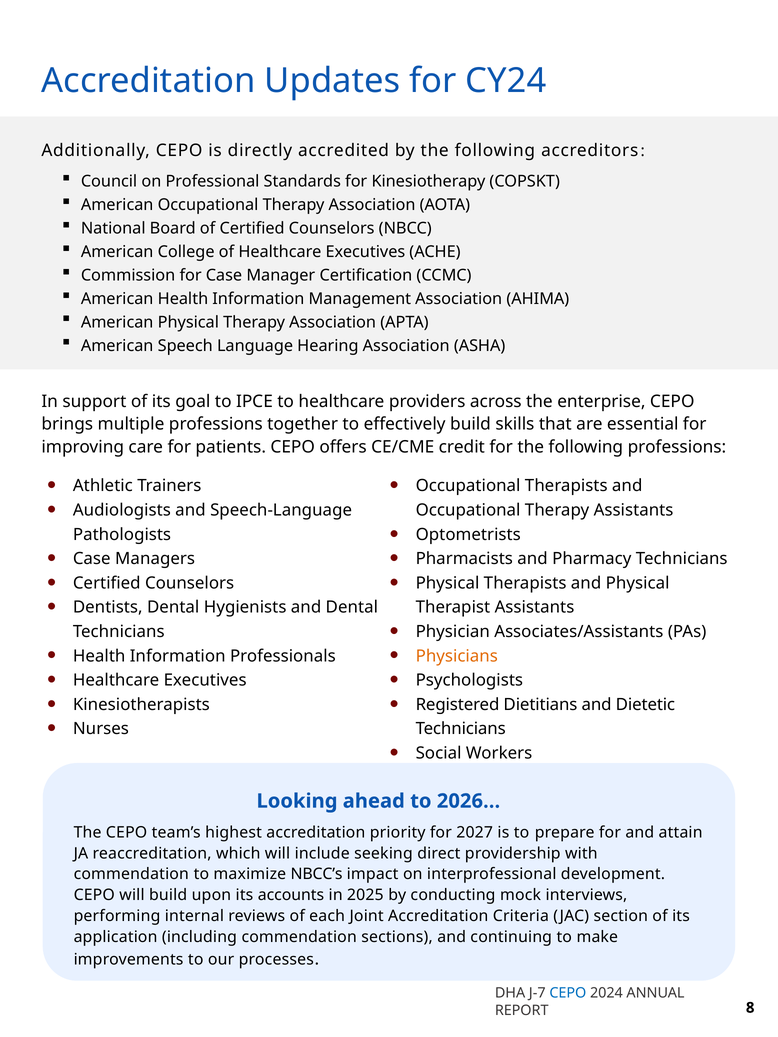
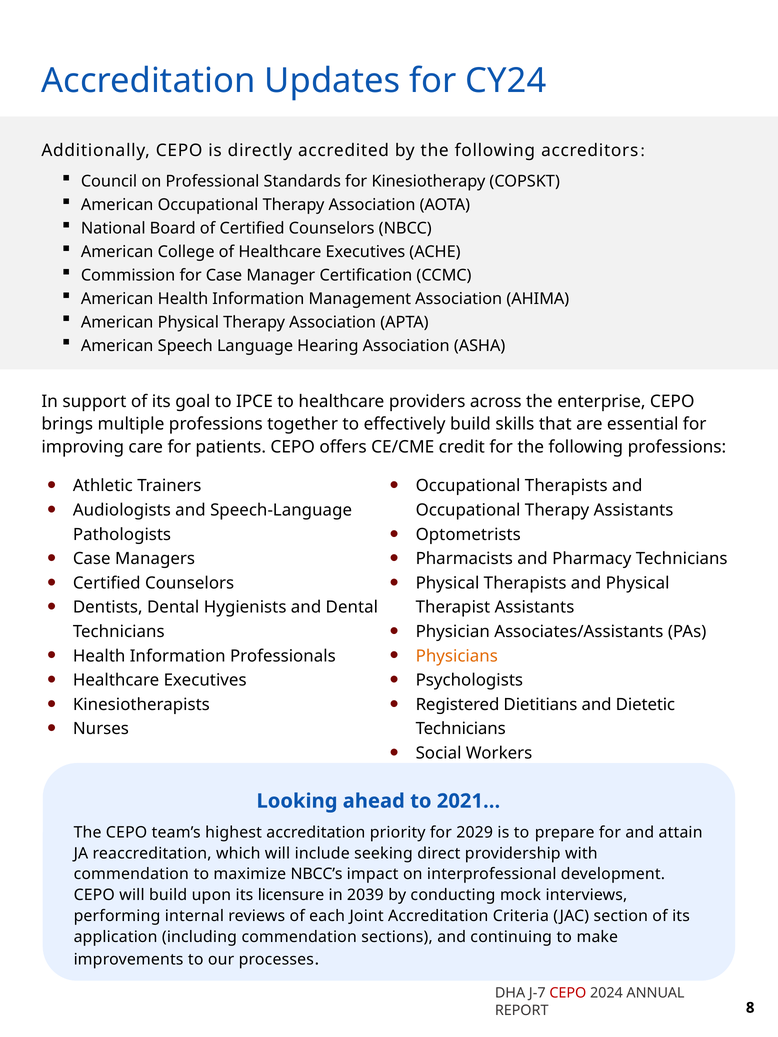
2026…: 2026… -> 2021… (469, 801)
2027: 2027 -> 2029 (475, 833)
accounts: accounts -> licensure (291, 895)
2025: 2025 -> 2039 (365, 895)
CEPO colour: blue -> red (568, 993)
